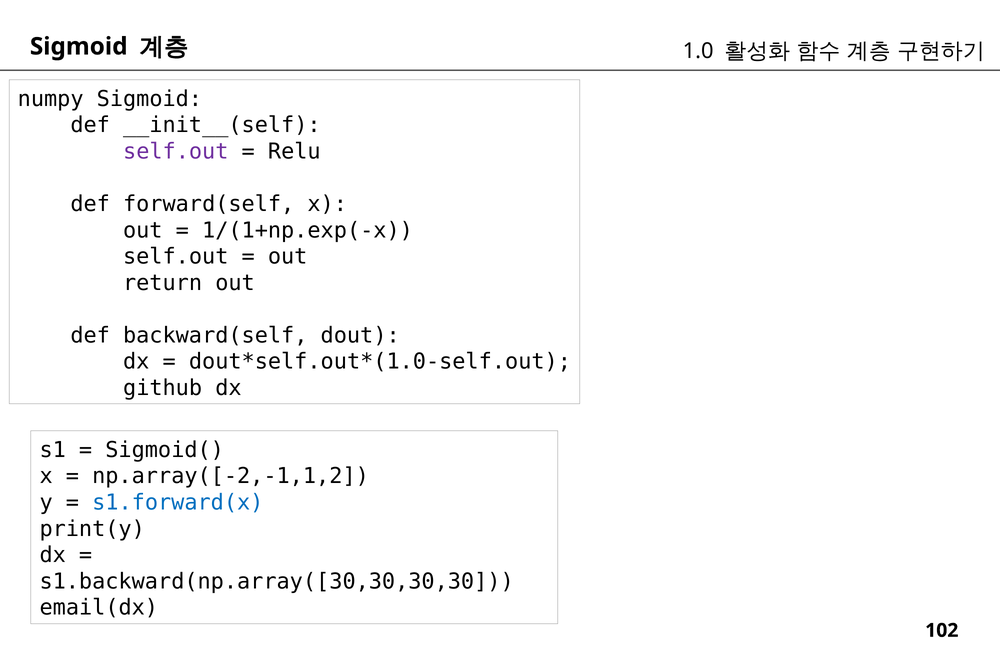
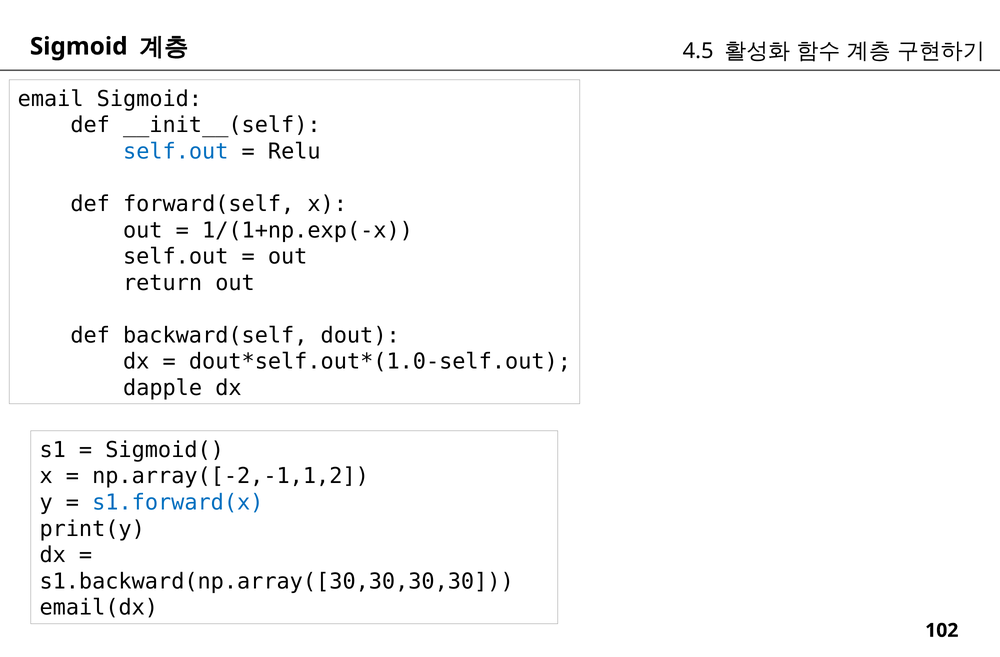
1.0: 1.0 -> 4.5 (698, 51)
numpy: numpy -> email (51, 99)
self.out colour: purple -> blue (176, 151)
github: github -> dapple (163, 388)
